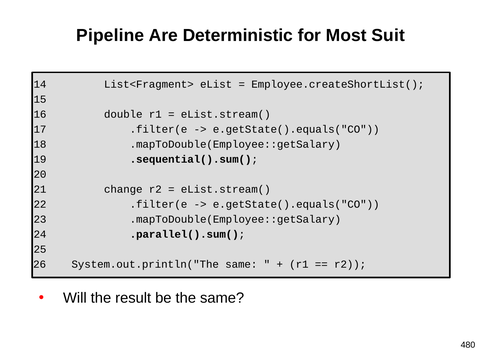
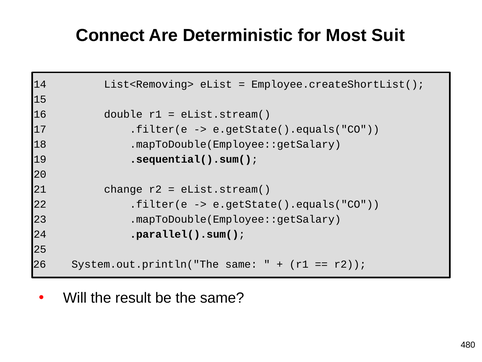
Pipeline: Pipeline -> Connect (110, 35)
List<Fragment>: List<Fragment> -> List<Removing> (149, 84)
